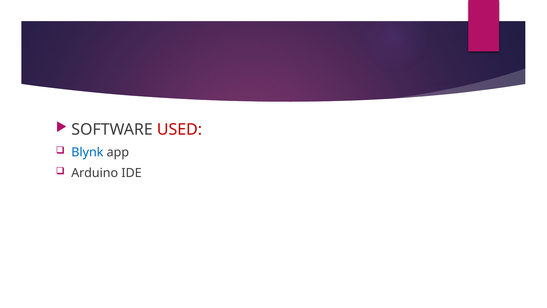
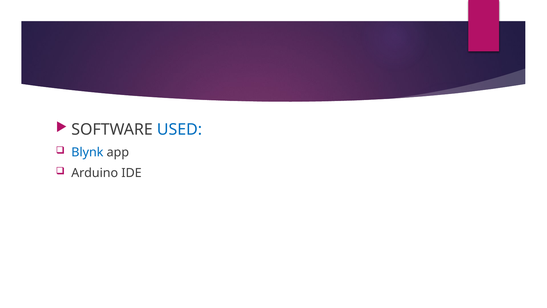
USED colour: red -> blue (179, 130)
